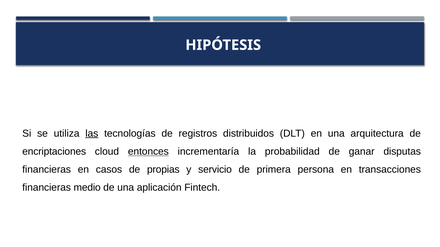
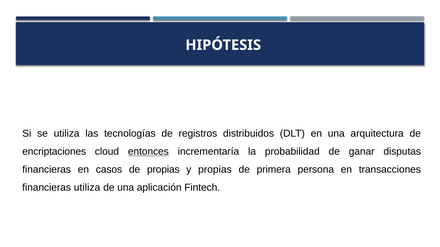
las underline: present -> none (92, 134)
y servicio: servicio -> propias (215, 170)
financieras medio: medio -> utiliza (87, 188)
